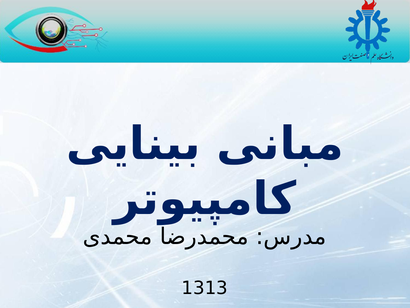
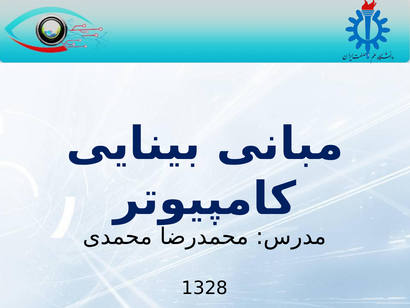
1313: 1313 -> 1328 (205, 288)
